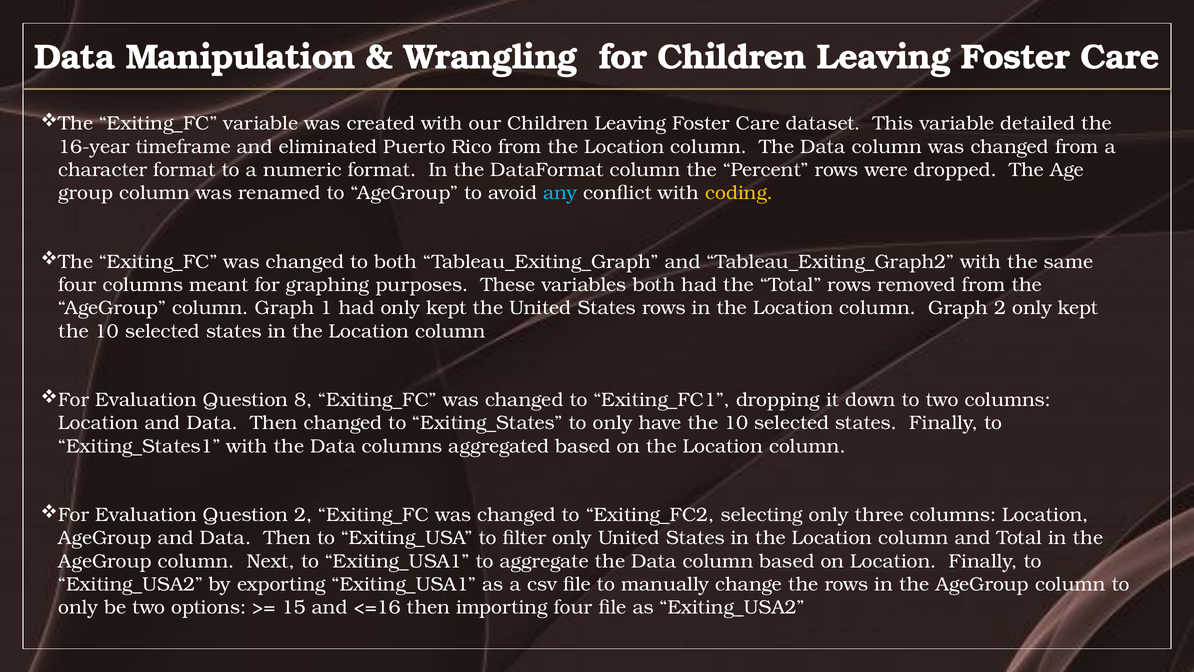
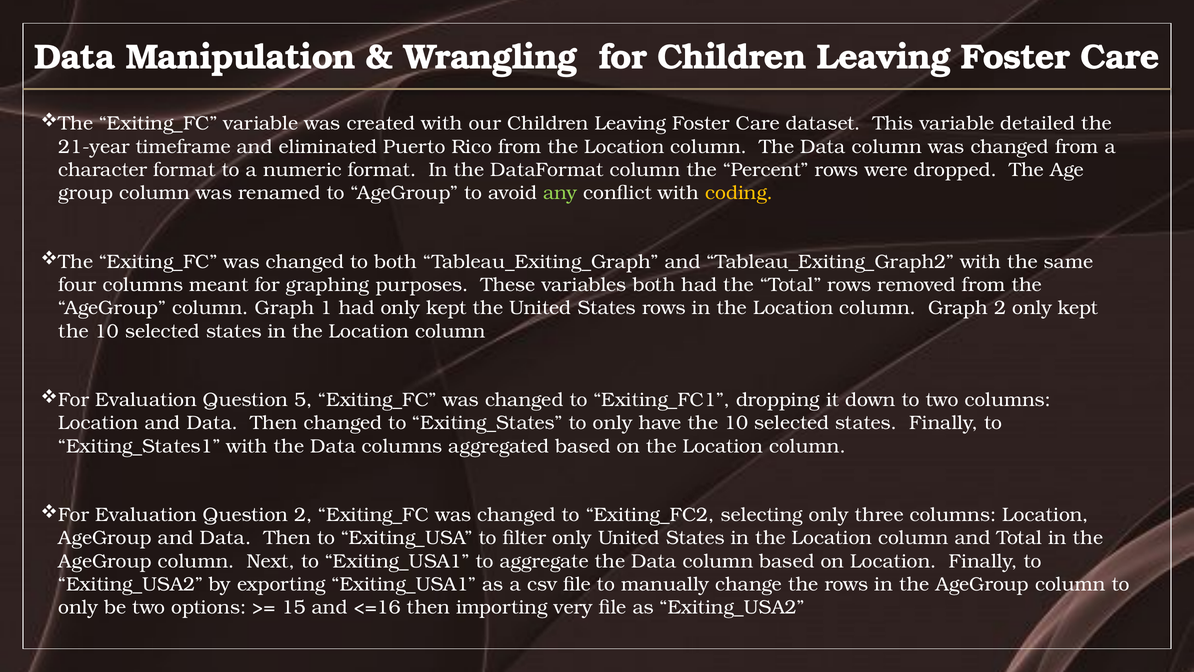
16-year: 16-year -> 21-year (94, 147)
any colour: light blue -> light green (560, 193)
8: 8 -> 5 (303, 400)
importing four: four -> very (573, 607)
